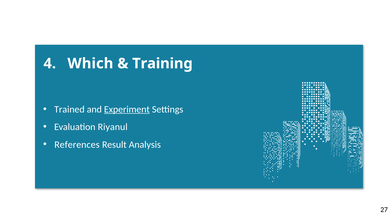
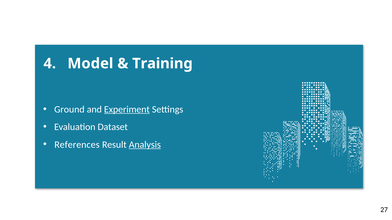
Which: Which -> Model (90, 64)
Trained: Trained -> Ground (69, 110)
Riyanul: Riyanul -> Dataset (113, 127)
Analysis underline: none -> present (145, 145)
